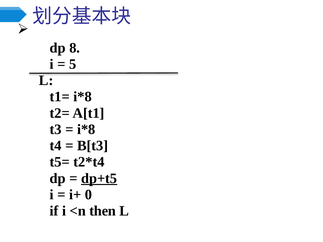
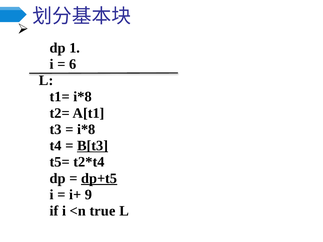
8: 8 -> 1 (75, 48)
5: 5 -> 6 (73, 64)
B[t3 underline: none -> present (93, 146)
0: 0 -> 9 (88, 195)
then: then -> true (102, 211)
